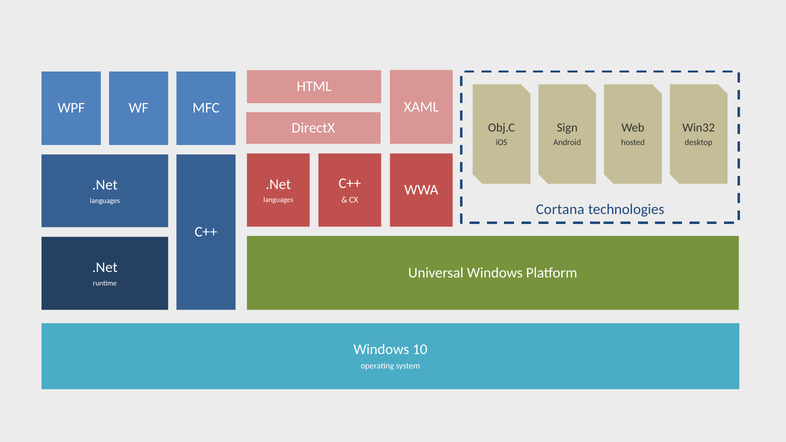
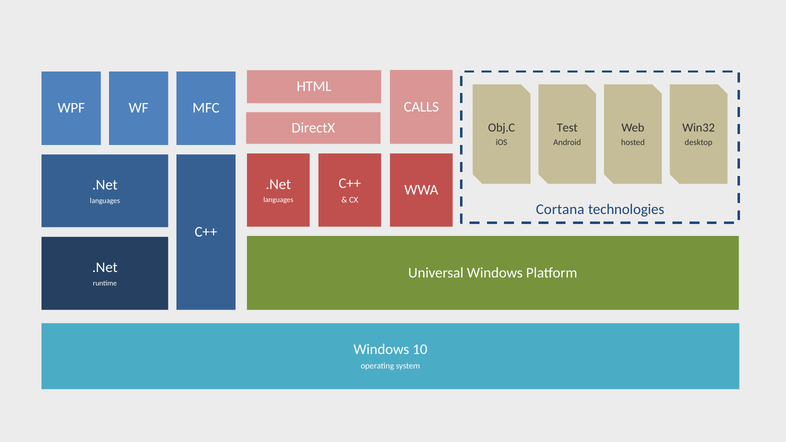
XAML: XAML -> CALLS (421, 107)
Sign: Sign -> Test (567, 128)
